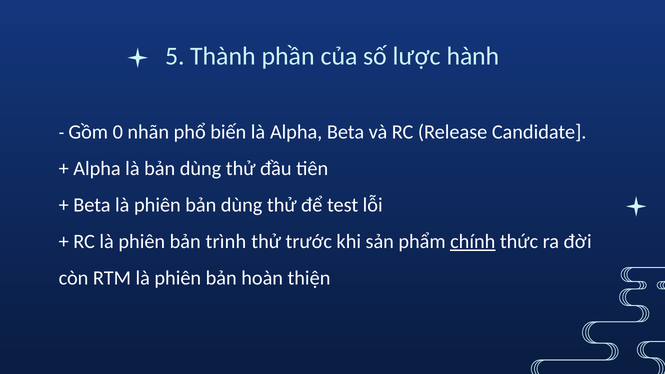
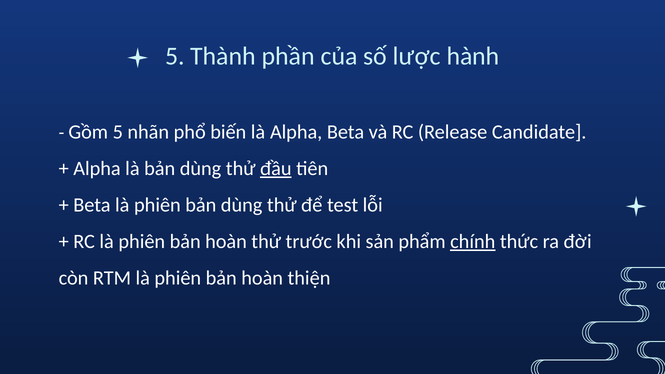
Gồm 0: 0 -> 5 (118, 132)
đầu underline: none -> present (276, 169)
trình: trình -> hoàn (226, 242)
